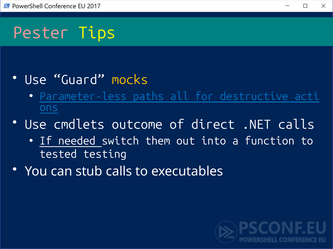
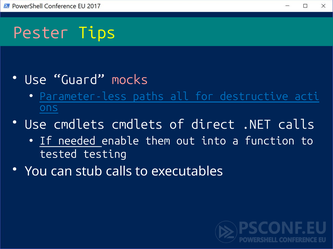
mocks colour: yellow -> pink (130, 80)
cmdlets outcome: outcome -> cmdlets (137, 125)
switch: switch -> enable (120, 141)
